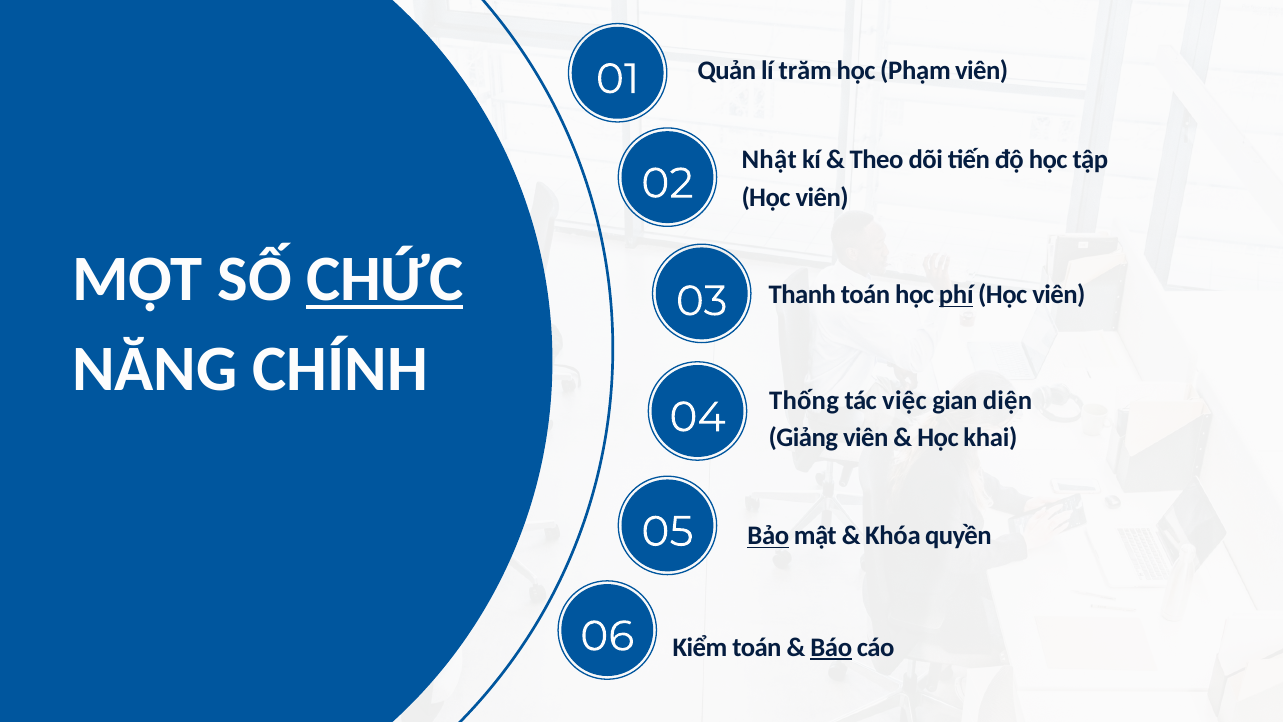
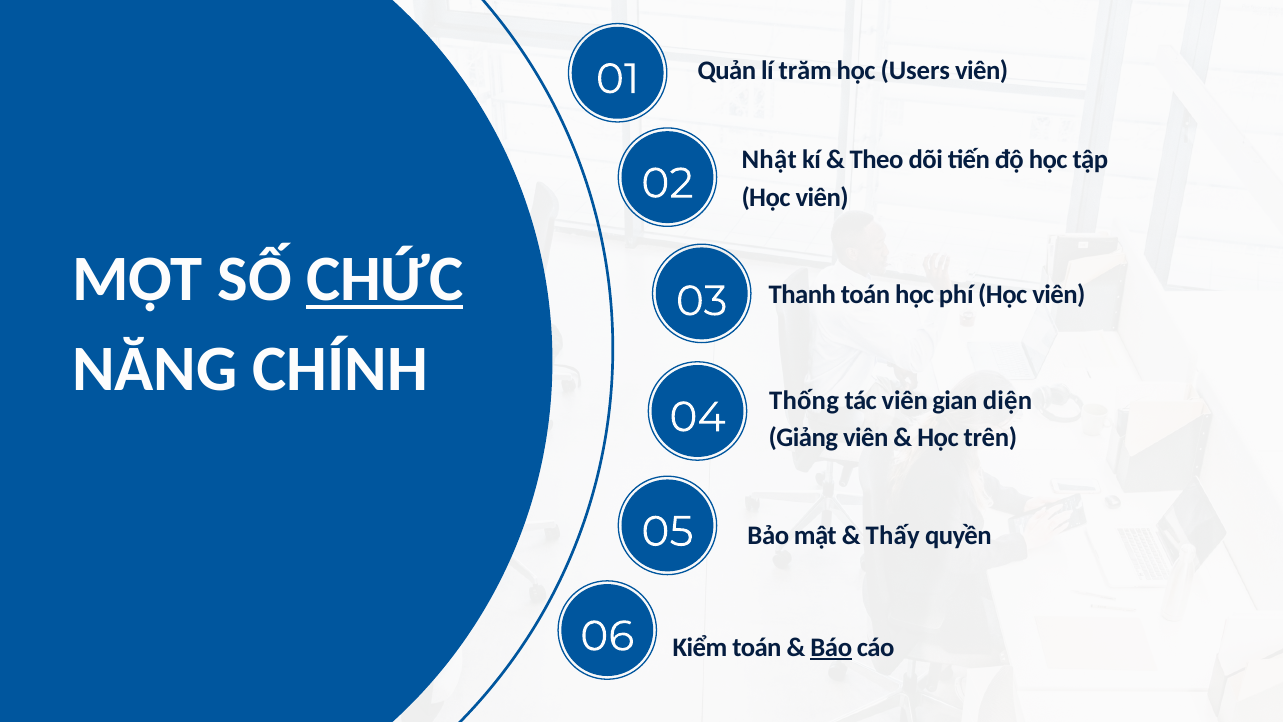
Phạm: Phạm -> Users (915, 71)
phí underline: present -> none (956, 295)
tác việc: việc -> viên (905, 400)
khai: khai -> trên (990, 438)
Bảo underline: present -> none (768, 536)
Khóa: Khóa -> Thấy (893, 536)
